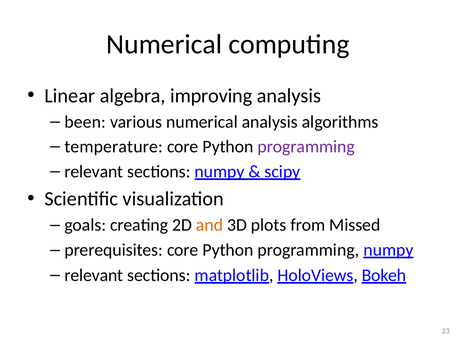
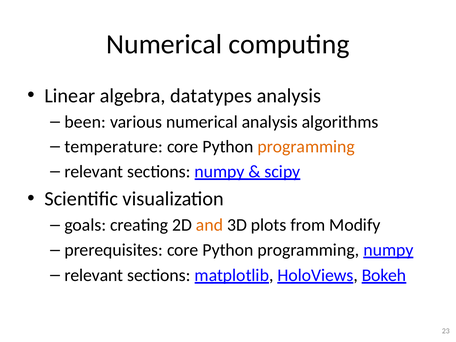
improving: improving -> datatypes (211, 96)
programming colour: purple -> orange (306, 147)
Missed: Missed -> Modify (355, 225)
